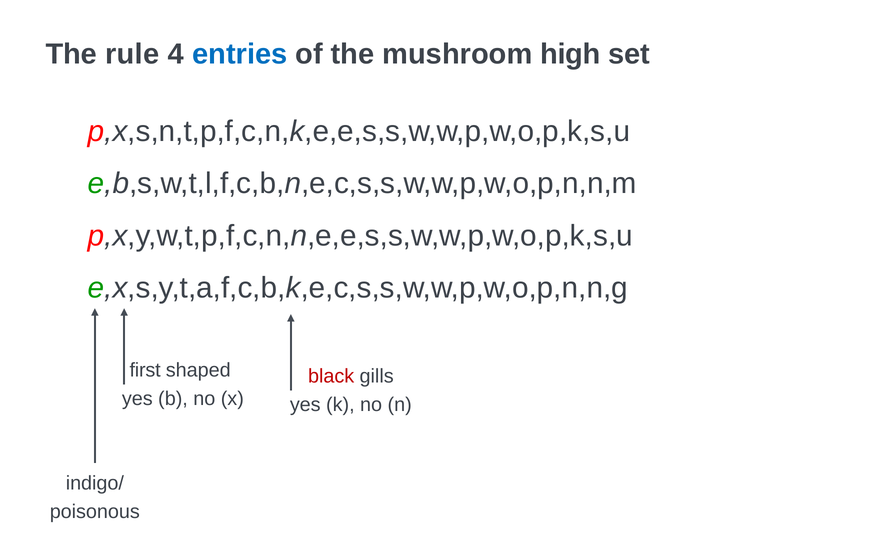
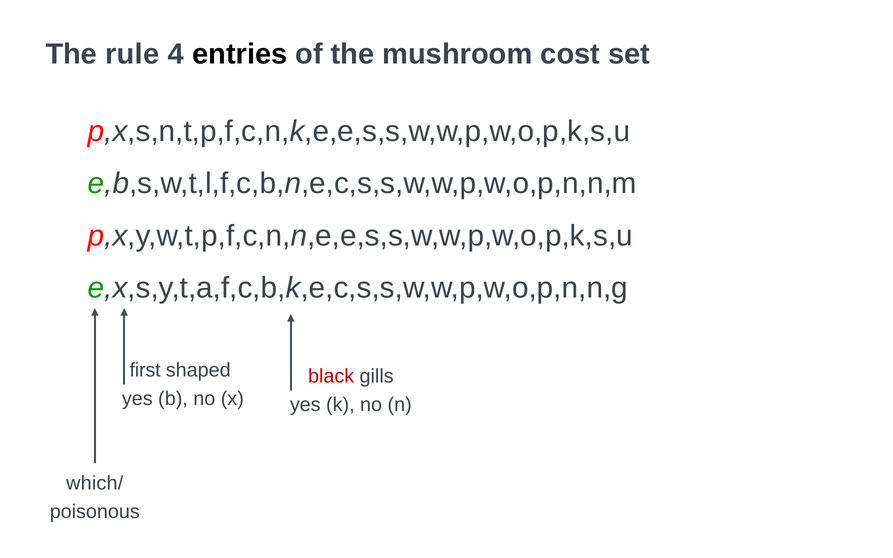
entries colour: blue -> black (240, 54)
high: high -> cost (570, 54)
indigo/: indigo/ -> which/ (95, 484)
